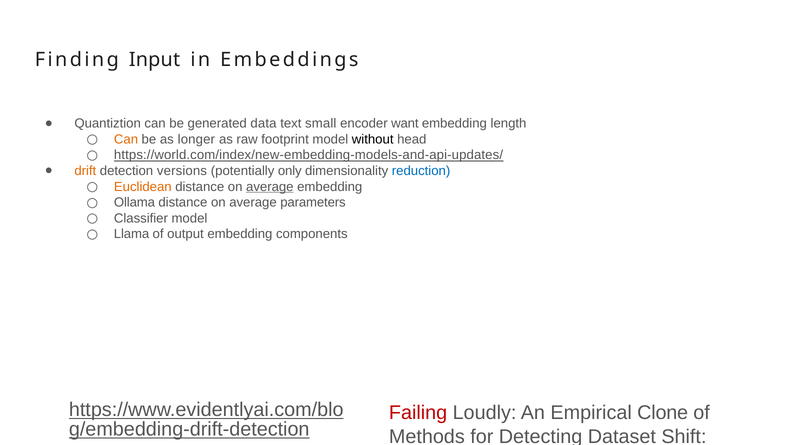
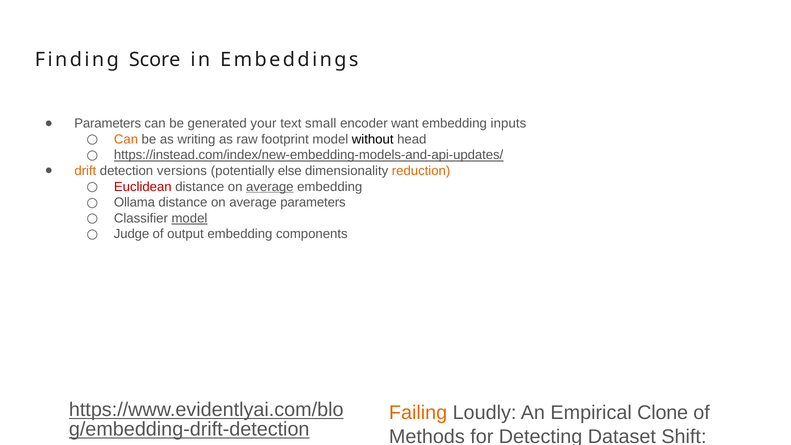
Input: Input -> Score (155, 60)
Quantiztion: Quantiztion -> Parameters (108, 123)
data: data -> your (263, 123)
length: length -> inputs (508, 123)
longer: longer -> writing (196, 139)
https://world.com/index/new-embedding-models-and-api-updates/: https://world.com/index/new-embedding-models-and-api-updates/ -> https://instead.com/index/new-embedding-models-and-api-updates/ (309, 155)
only: only -> else (290, 171)
reduction colour: blue -> orange (421, 171)
Euclidean colour: orange -> red (143, 187)
model underline: none -> present (189, 218)
Llama: Llama -> Judge (132, 234)
Failing colour: red -> orange (418, 413)
